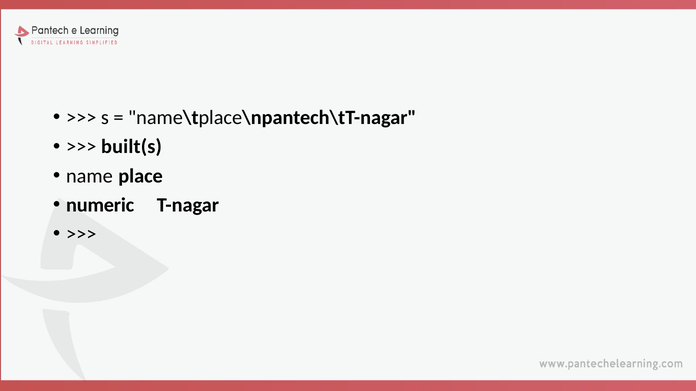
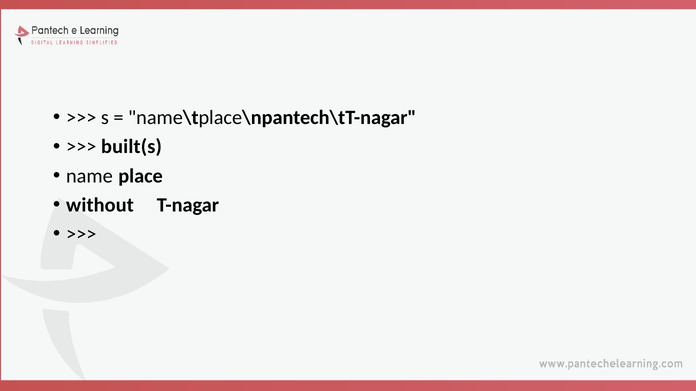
numeric: numeric -> without (100, 205)
